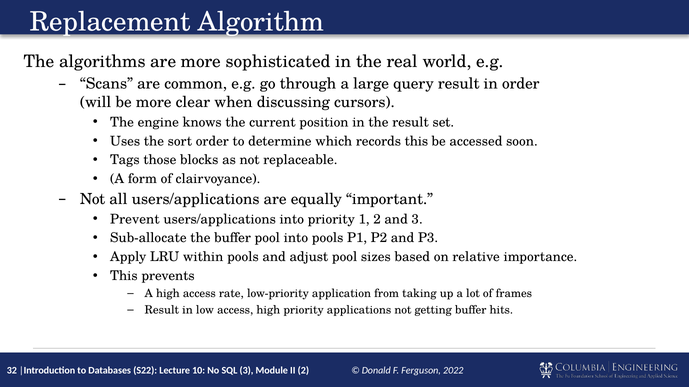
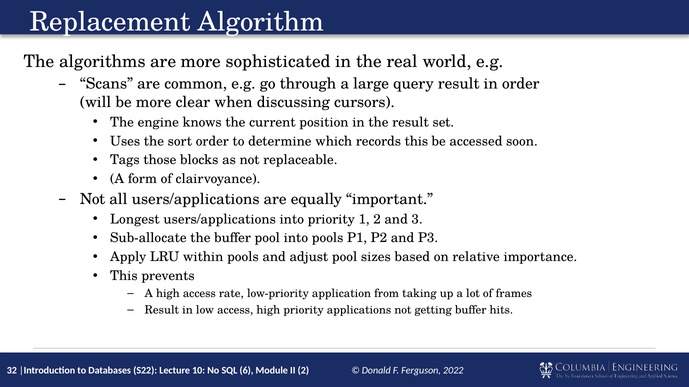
Prevent: Prevent -> Longest (135, 219)
3: 3 -> 6 (246, 371)
